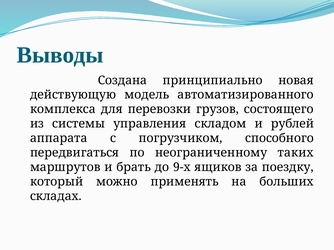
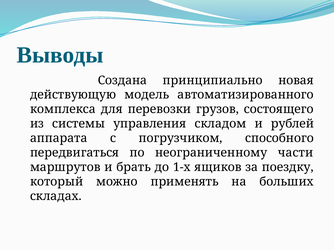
таких: таких -> части (296, 153)
9-х: 9-х -> 1-х (182, 167)
